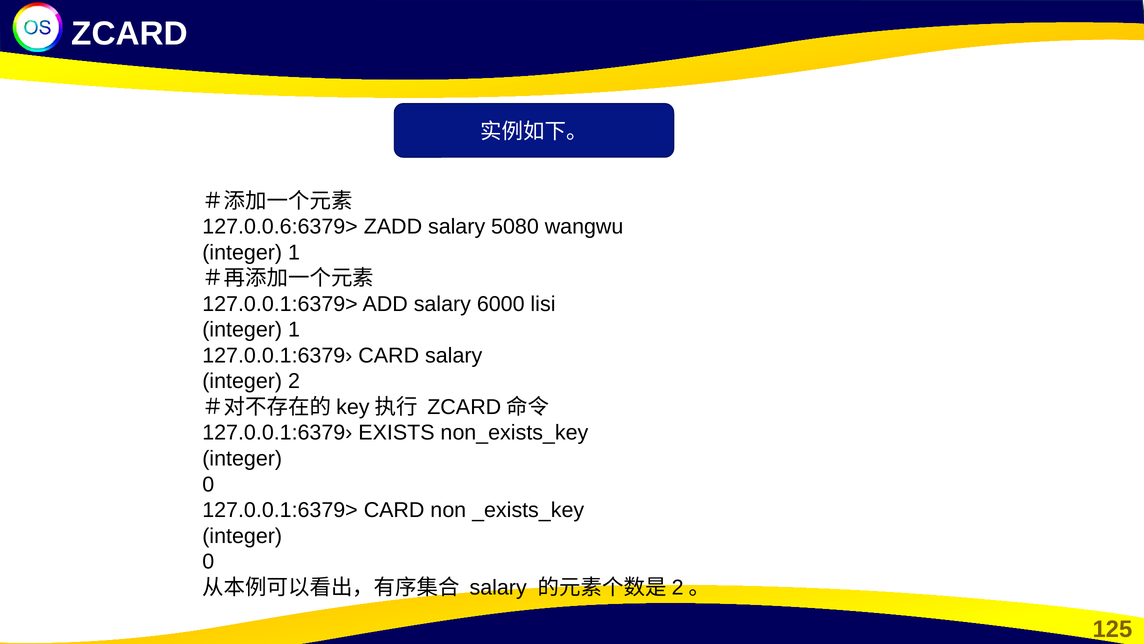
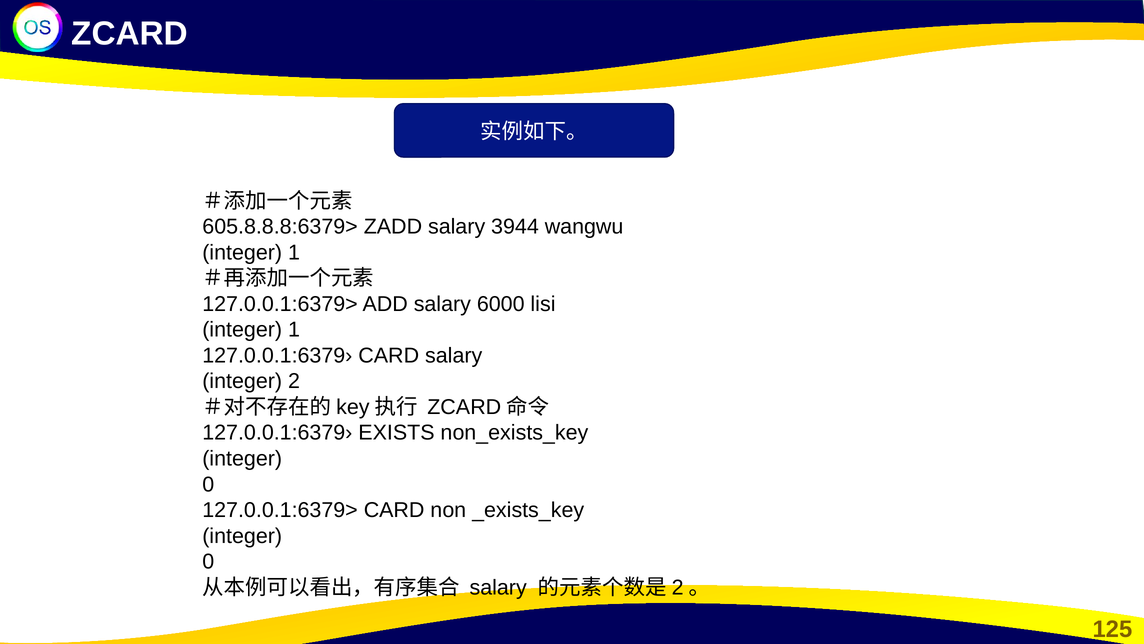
127.0.0.6:6379>: 127.0.0.6:6379> -> 605.8.8.8:6379> (280, 227)
5080: 5080 -> 3944 (515, 227)
